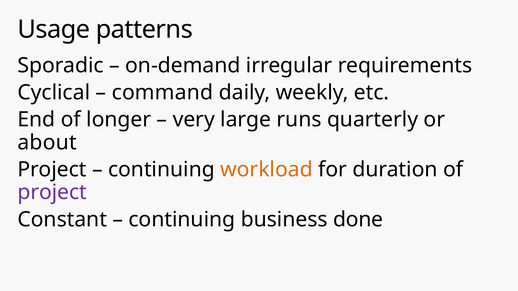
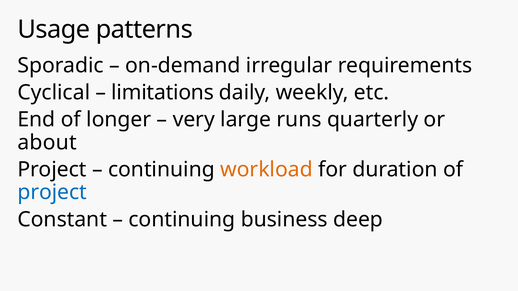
command: command -> limitations (163, 93)
project colour: purple -> blue (52, 193)
done: done -> deep (358, 220)
